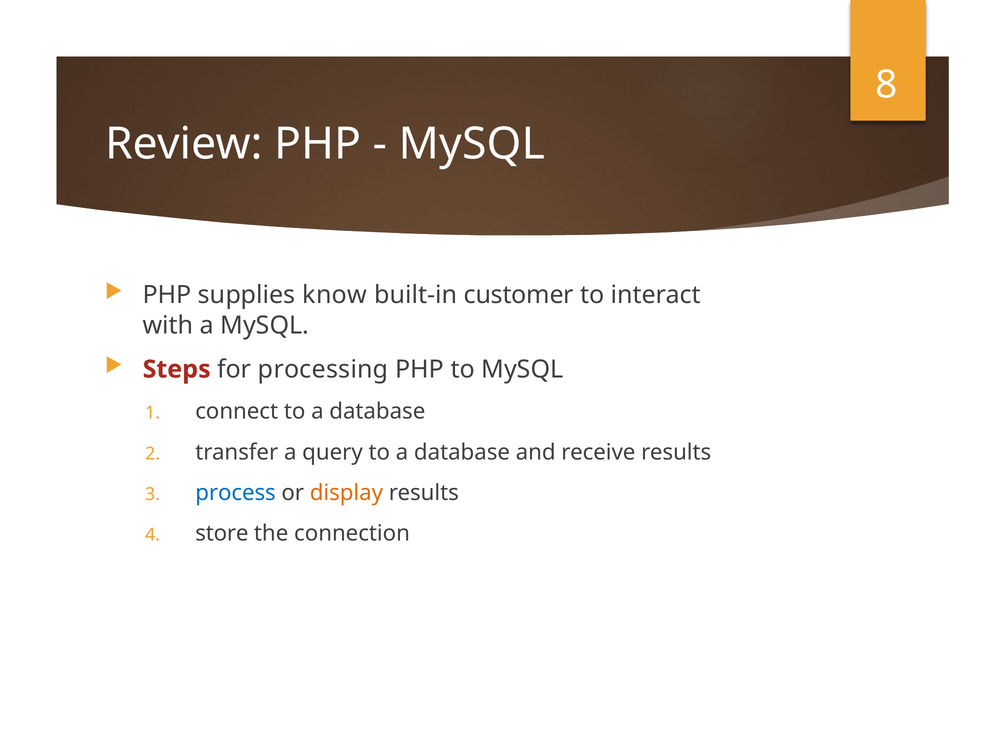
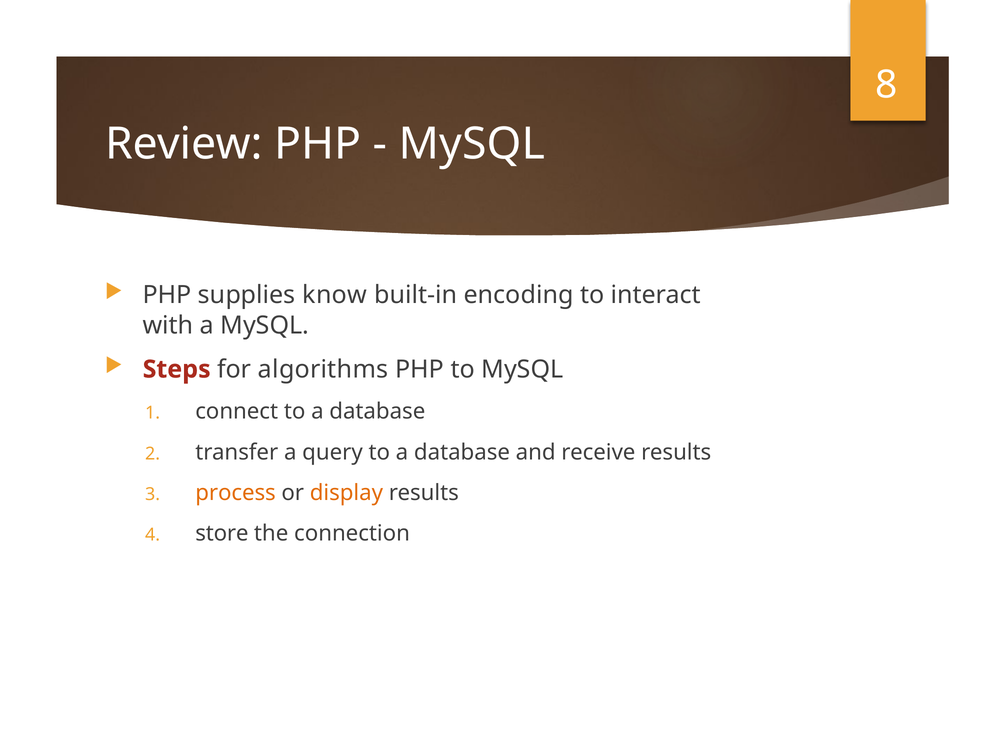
customer: customer -> encoding (519, 295)
processing: processing -> algorithms (323, 369)
process colour: blue -> orange (236, 493)
